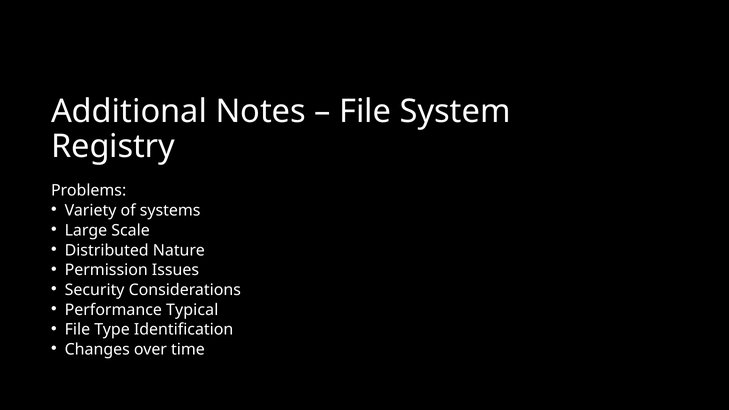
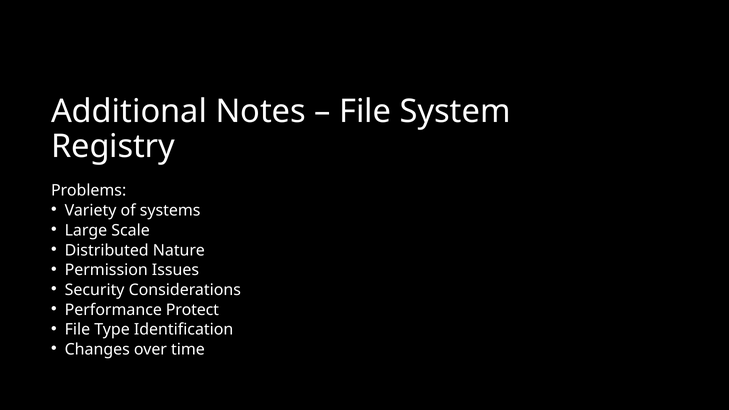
Typical: Typical -> Protect (192, 310)
